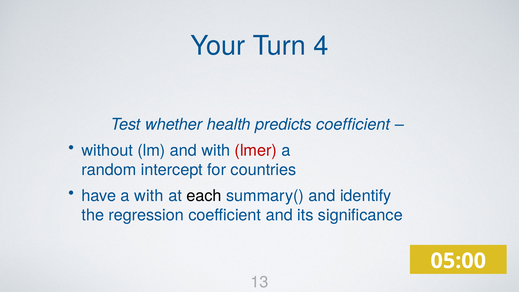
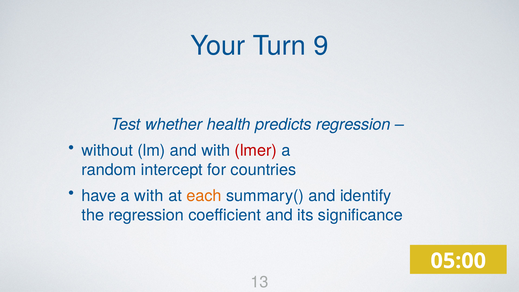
4: 4 -> 9 (321, 46)
predicts coefficient: coefficient -> regression (353, 124)
each colour: black -> orange (204, 196)
